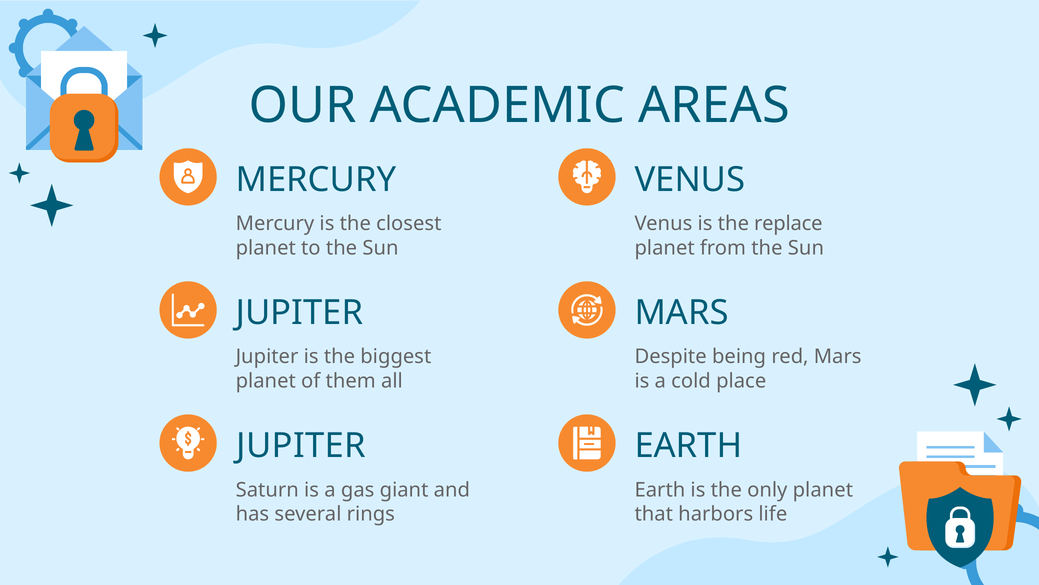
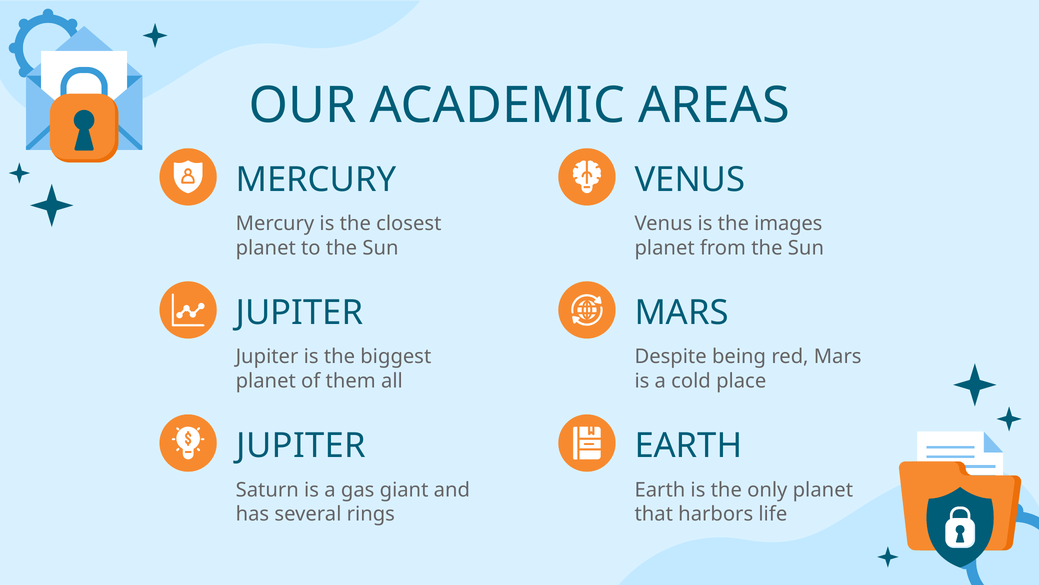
replace: replace -> images (788, 224)
